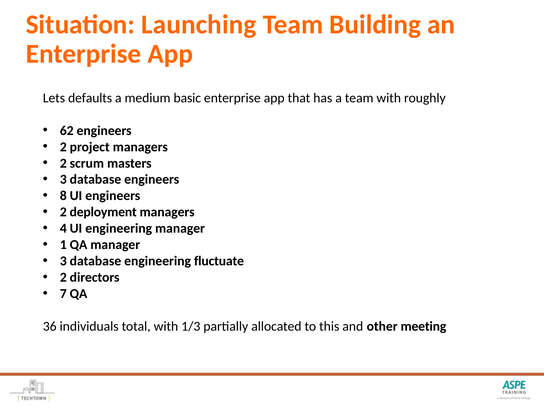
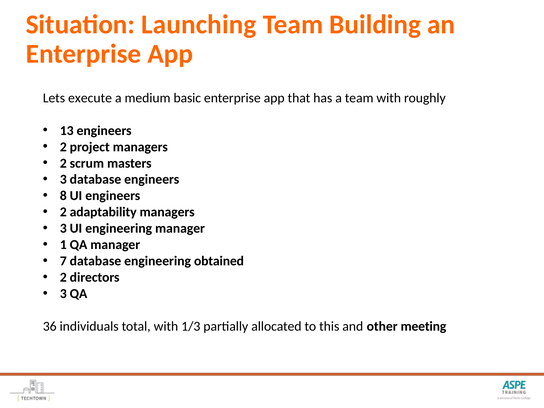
defaults: defaults -> execute (90, 98)
62: 62 -> 13 (67, 131)
deployment: deployment -> adaptability (103, 212)
4: 4 -> 3 (63, 228)
3: 3 -> 7 (63, 261)
fluctuate: fluctuate -> obtained (219, 261)
7: 7 -> 3 (63, 294)
